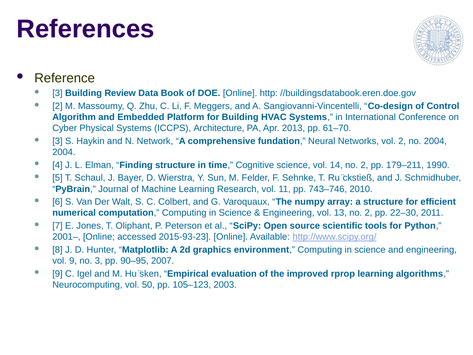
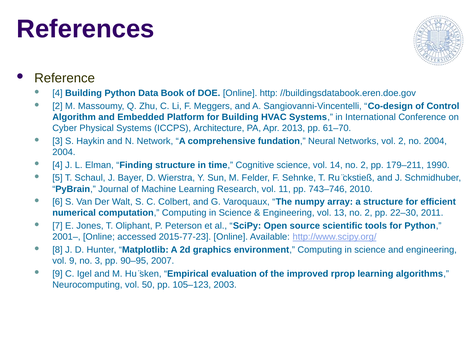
3: 3 -> 4 (57, 93)
Building Review: Review -> Python (120, 93)
2015-93-23: 2015-93-23 -> 2015-77-23 (185, 237)
